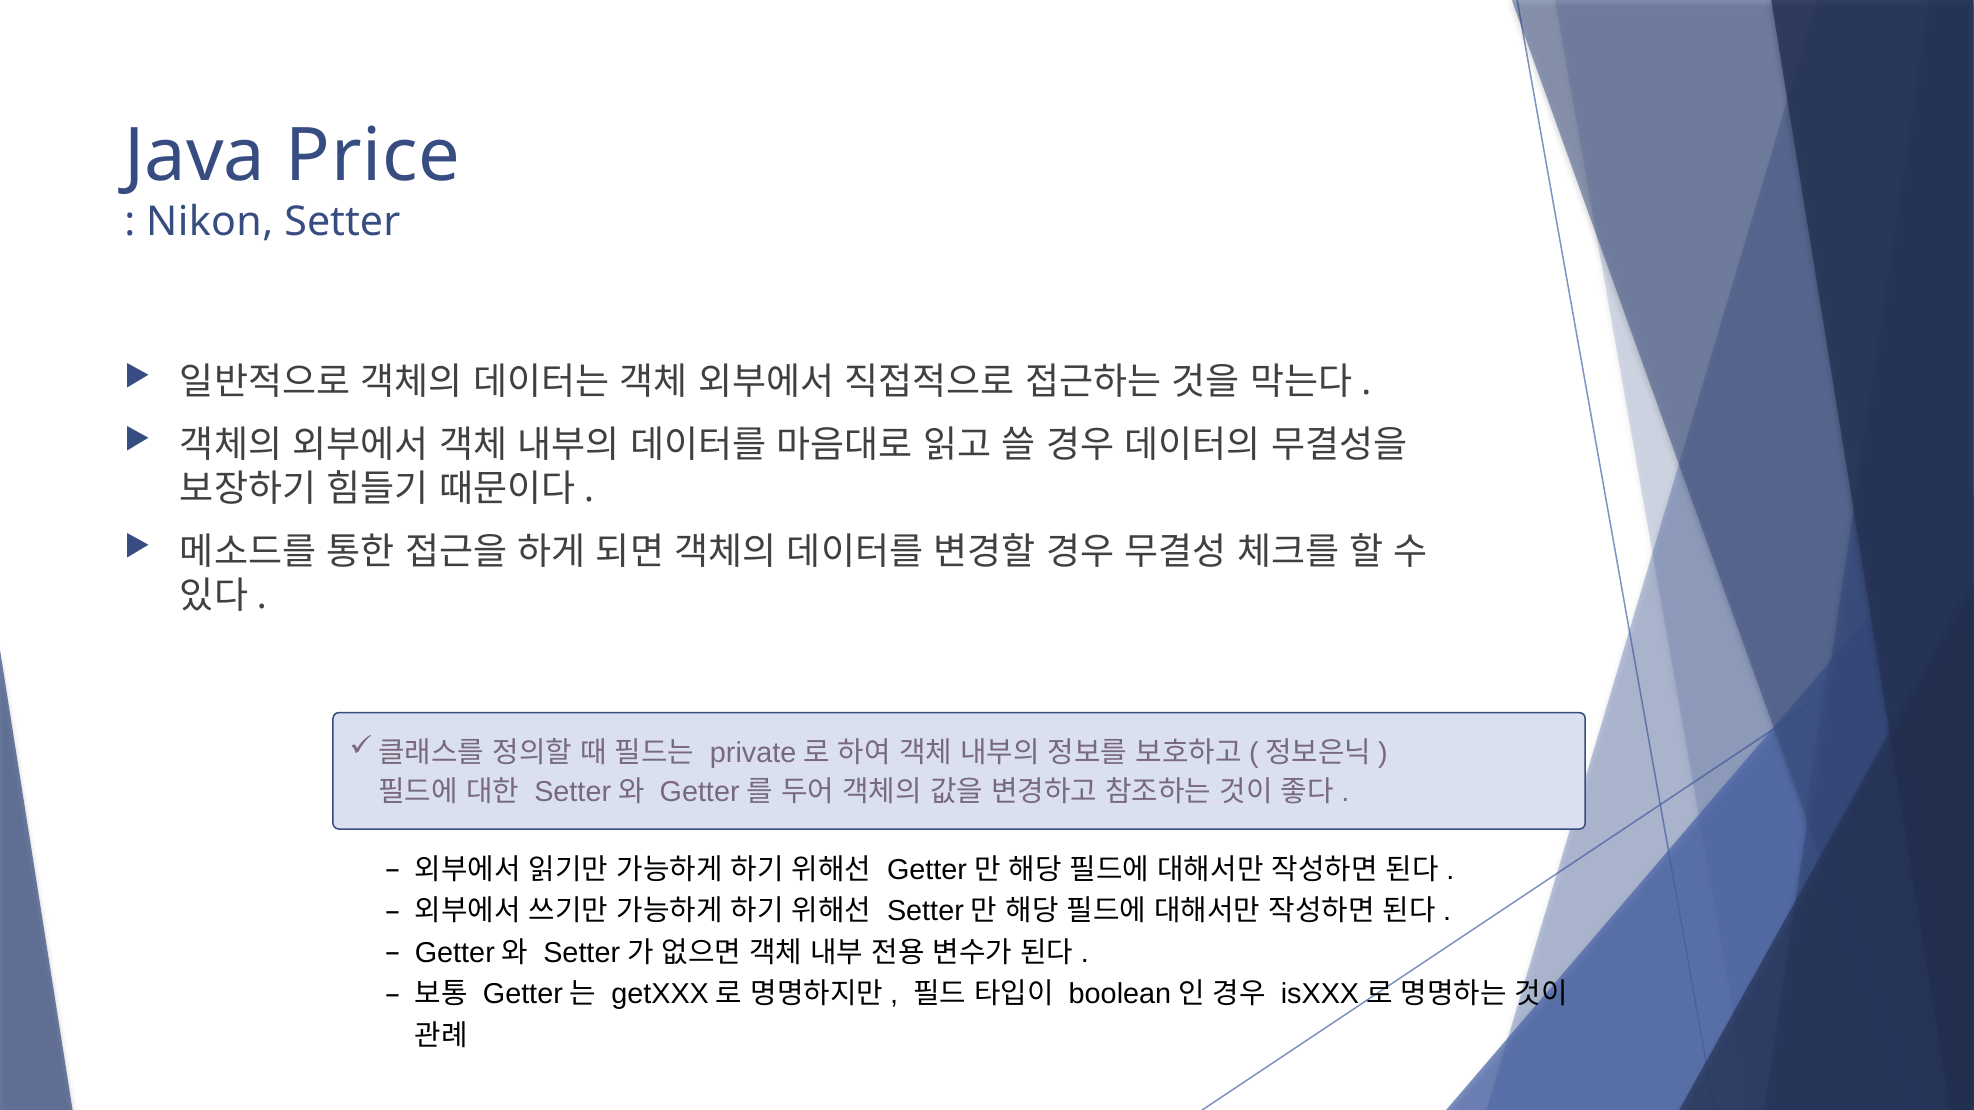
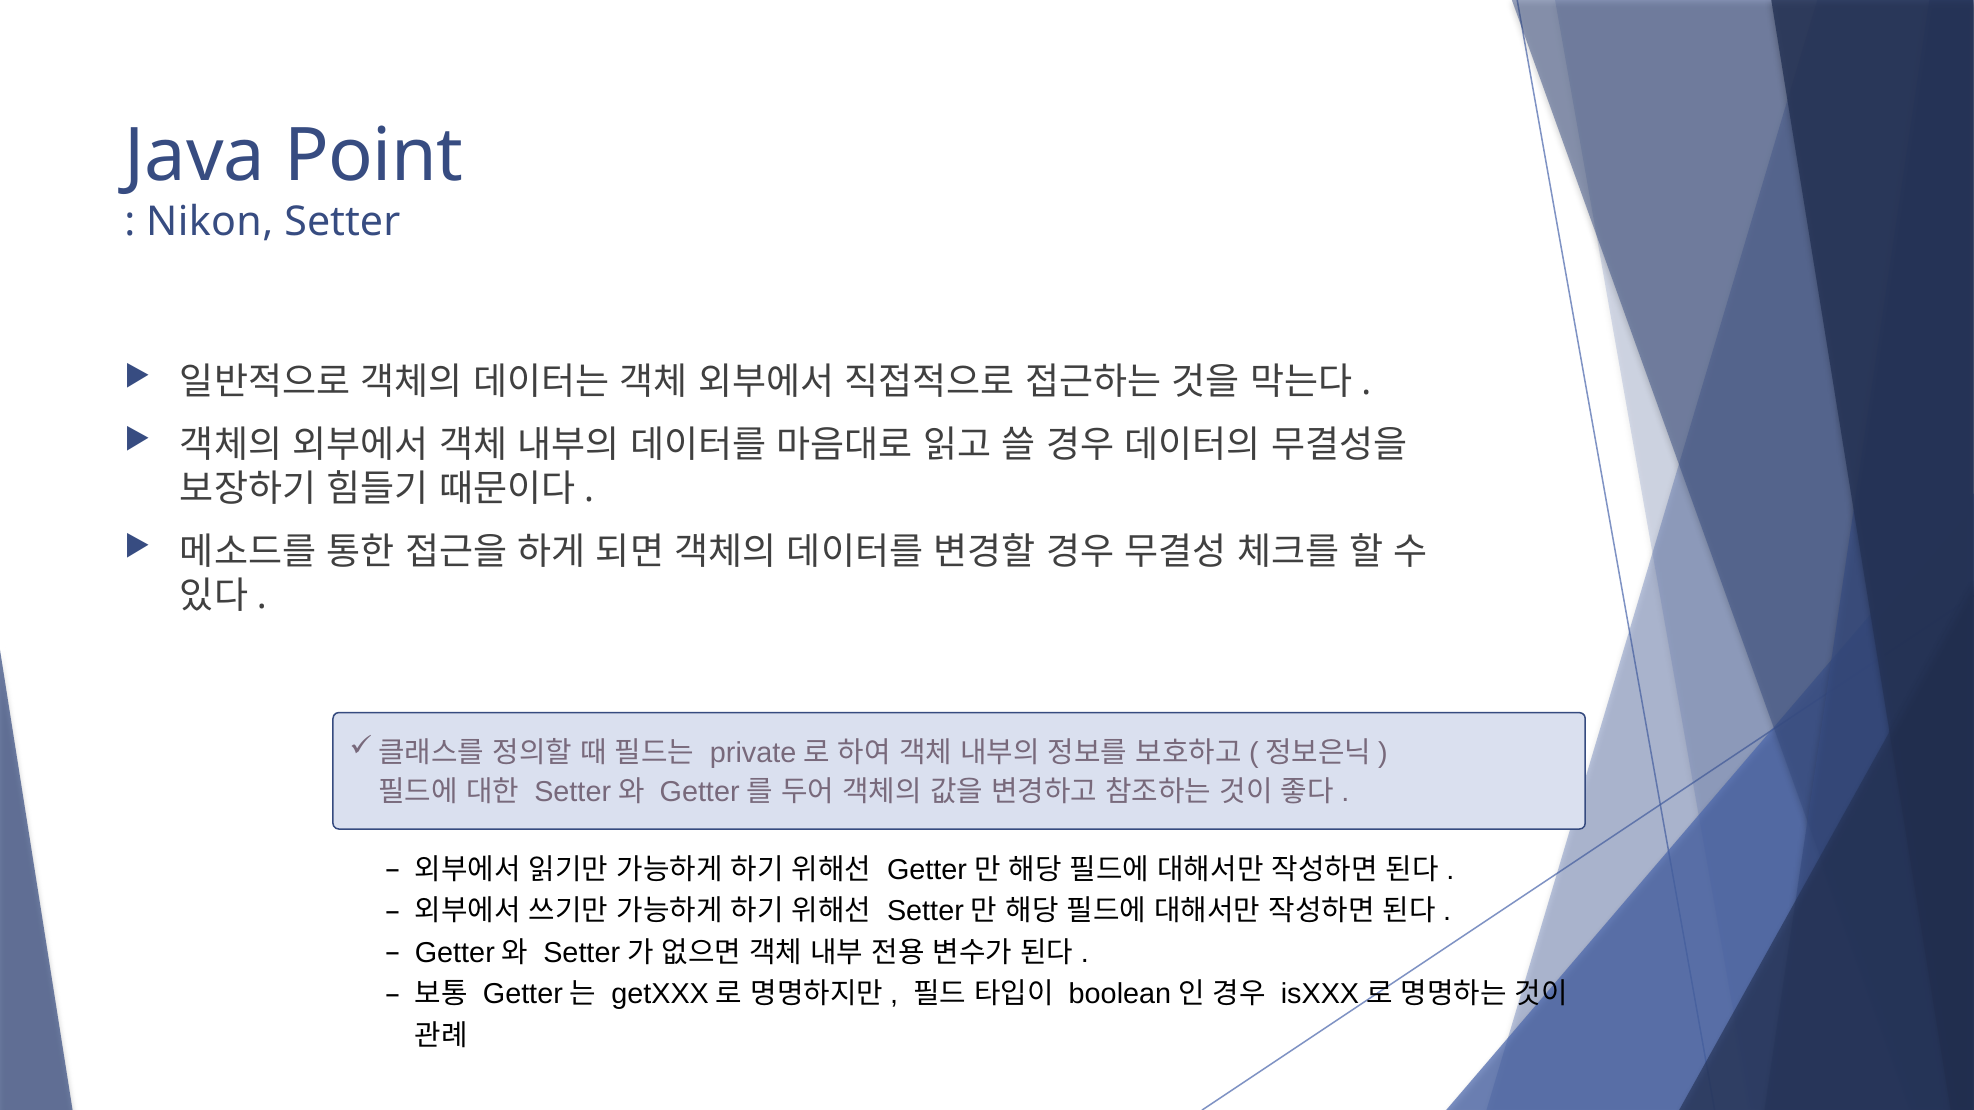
Price: Price -> Point (374, 156)
